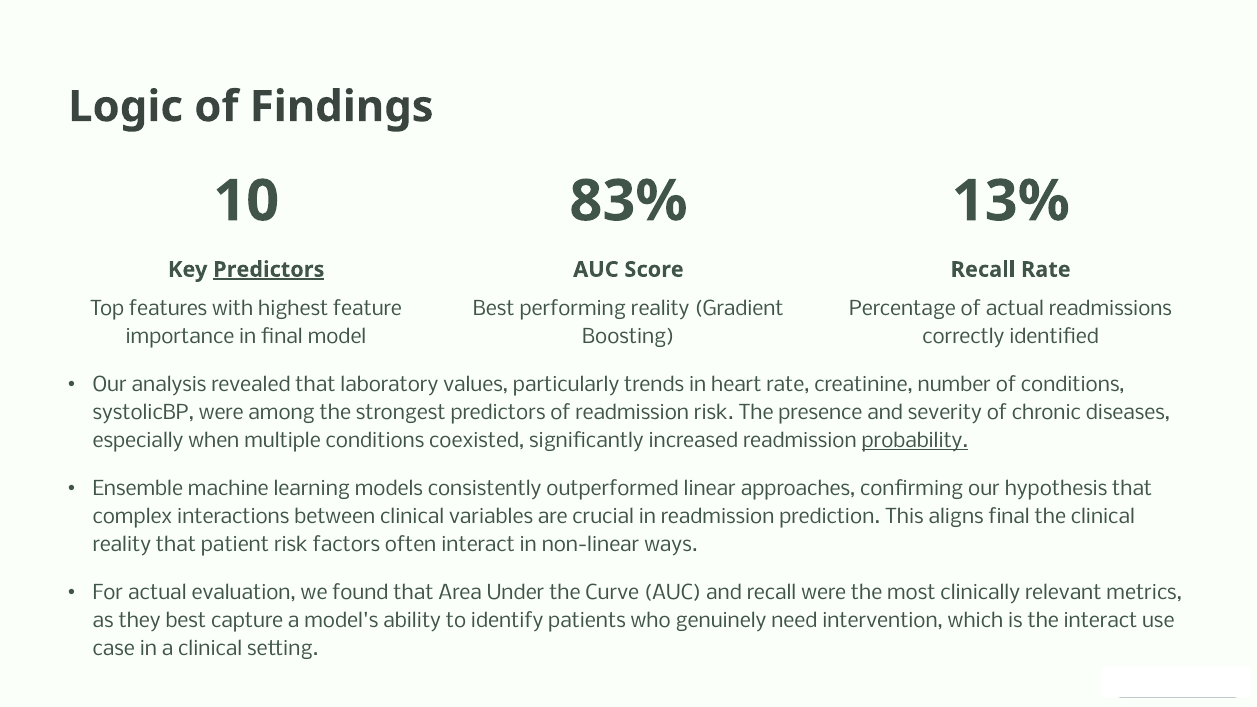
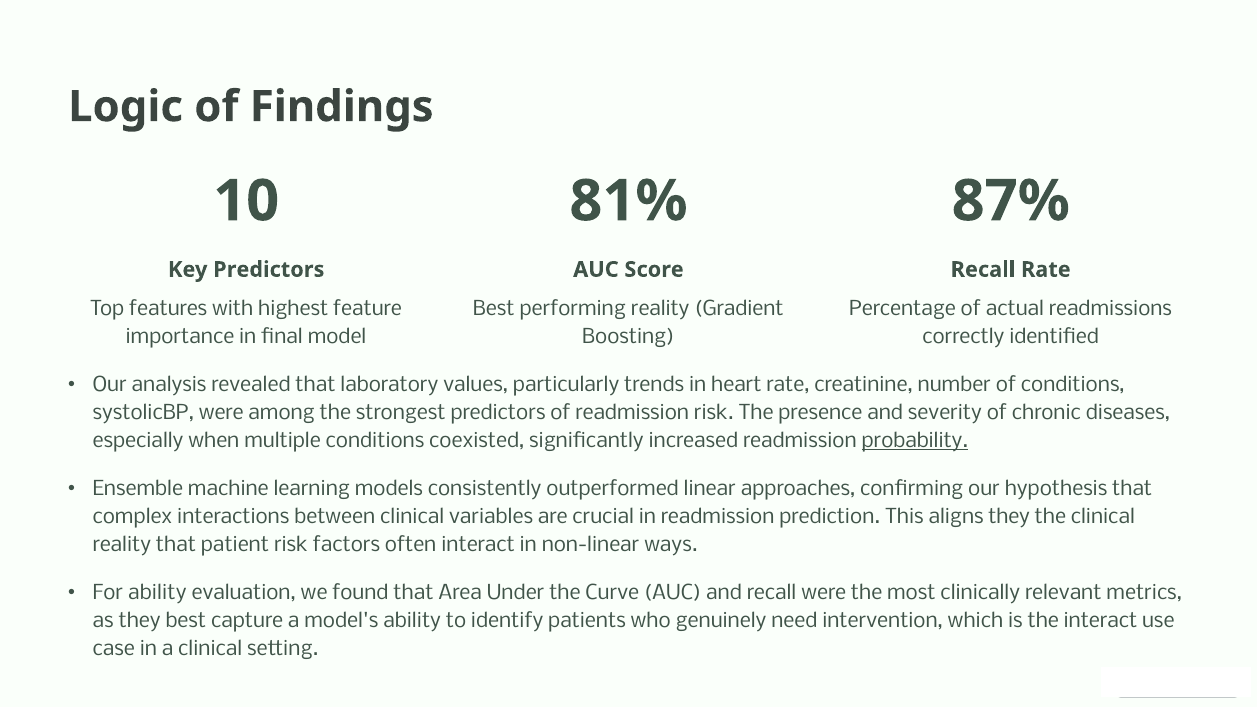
83%: 83% -> 81% (628, 201)
13%: 13% -> 87% (1011, 201)
Predictors underline: present -> none (269, 270)
aligns final: final -> they (1009, 517)
For actual: actual -> ability (157, 593)
